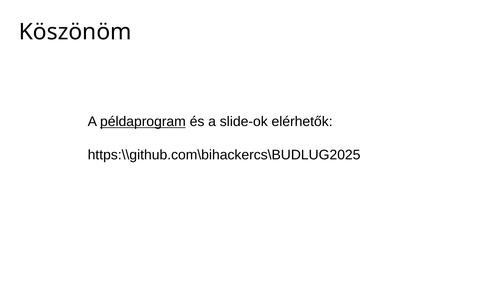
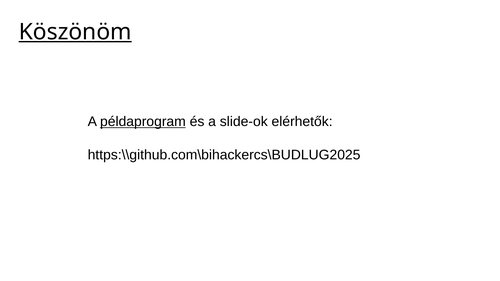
Köszönöm underline: none -> present (75, 32)
